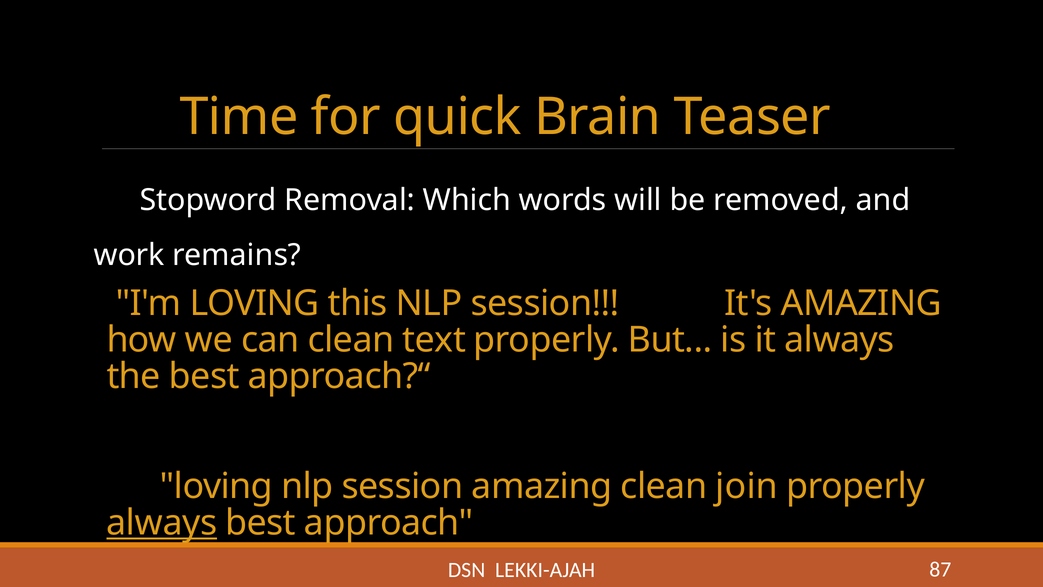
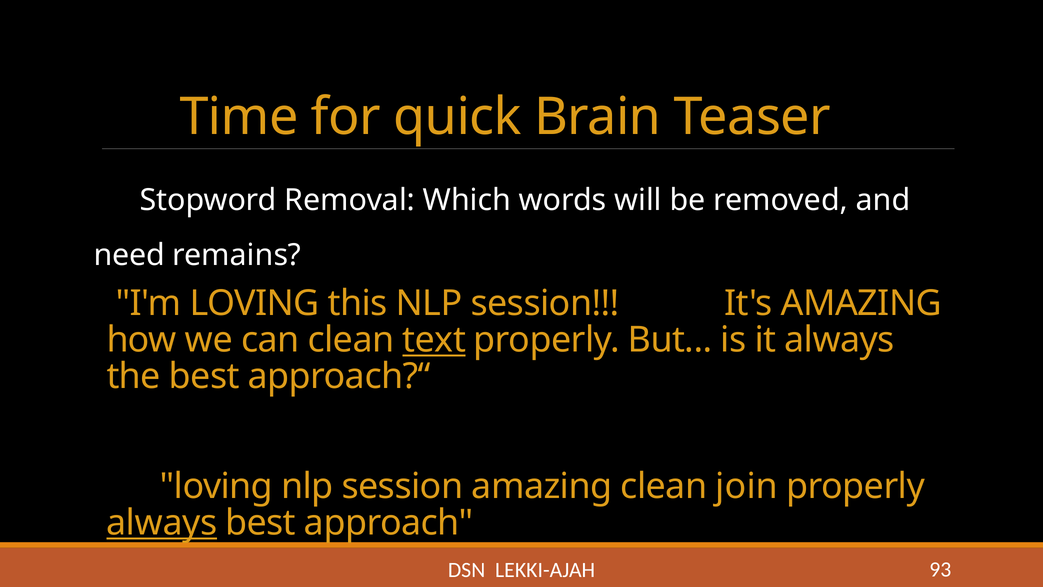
work: work -> need (129, 255)
text underline: none -> present (434, 340)
87: 87 -> 93 (940, 569)
